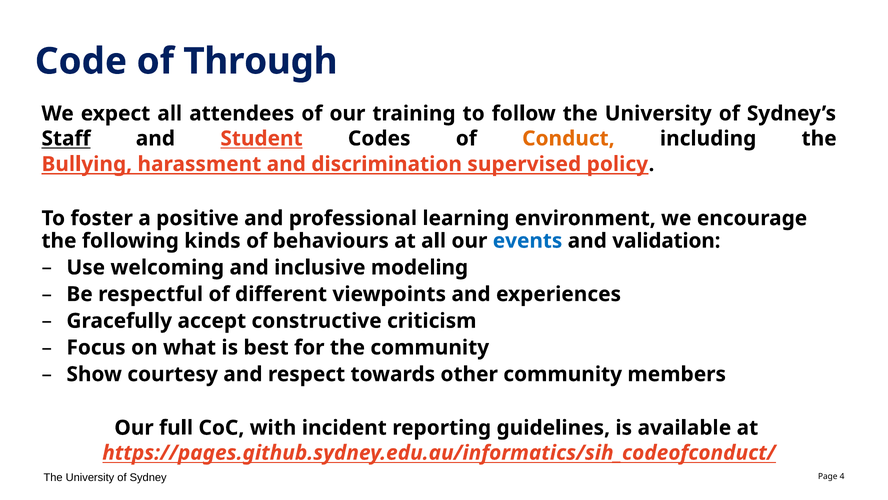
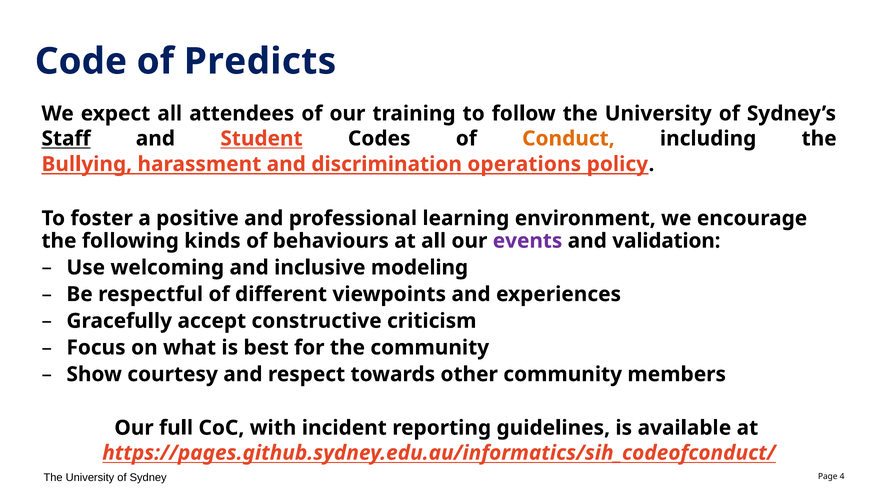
Through: Through -> Predicts (260, 61)
supervised: supervised -> operations (524, 164)
events colour: blue -> purple (528, 241)
